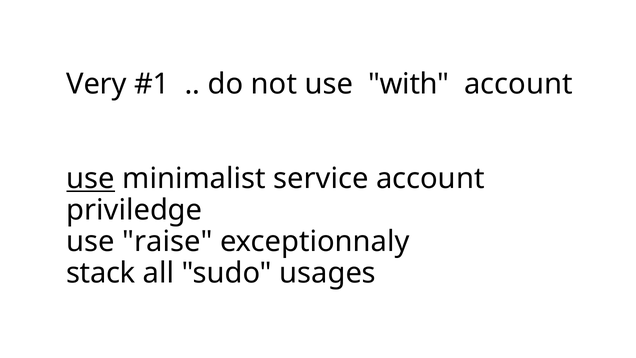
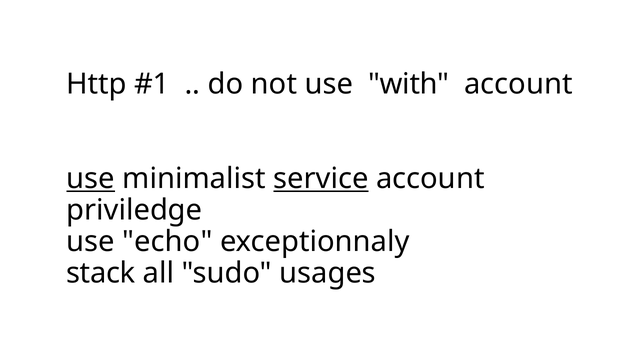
Very: Very -> Http (96, 84)
service underline: none -> present (321, 179)
raise: raise -> echo (167, 242)
